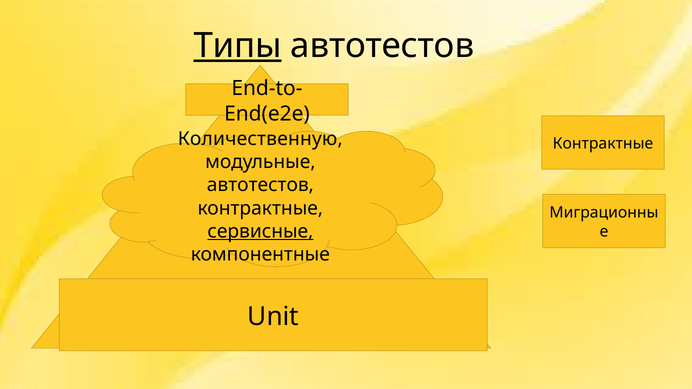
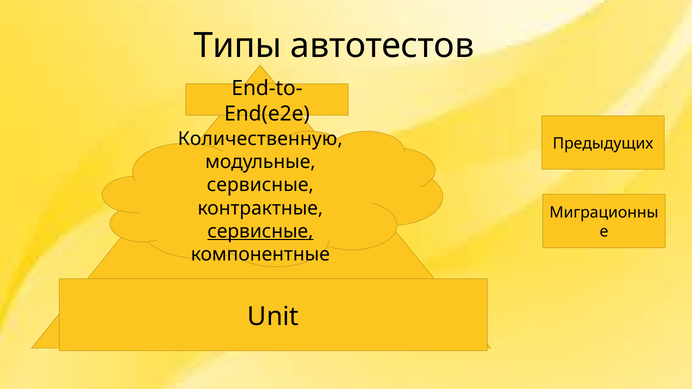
Типы underline: present -> none (238, 46)
Контрактные: Контрактные -> Предыдущих (603, 144)
автотестов: автотестов -> сервисные (260, 185)
